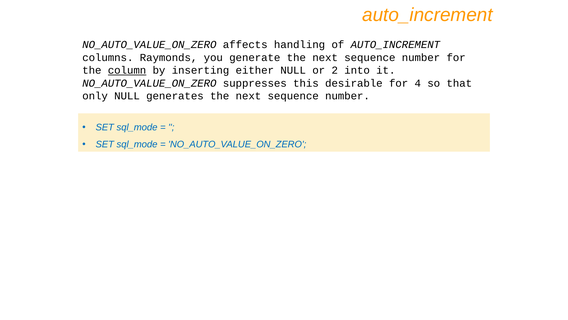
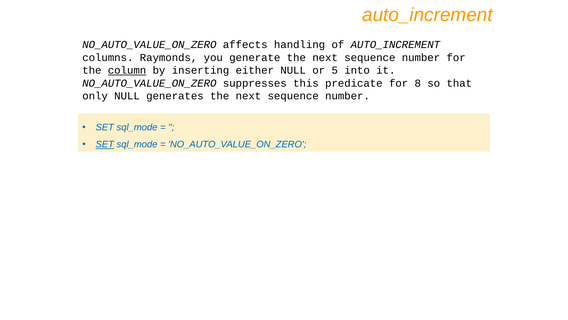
2: 2 -> 5 (335, 70)
desirable: desirable -> predicate (354, 83)
4: 4 -> 8 (418, 83)
SET underline: none -> present (105, 144)
